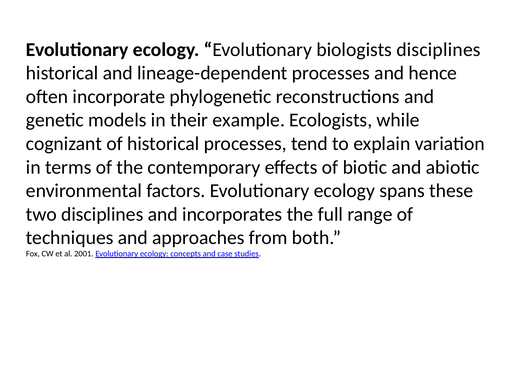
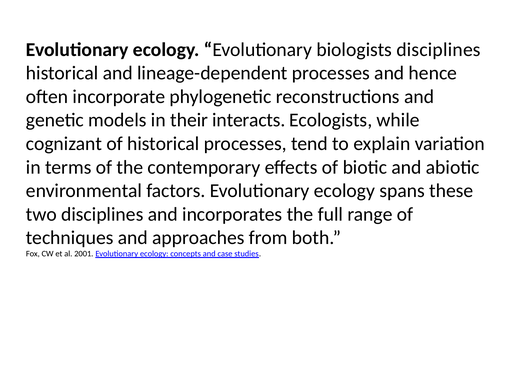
example: example -> interacts (249, 120)
